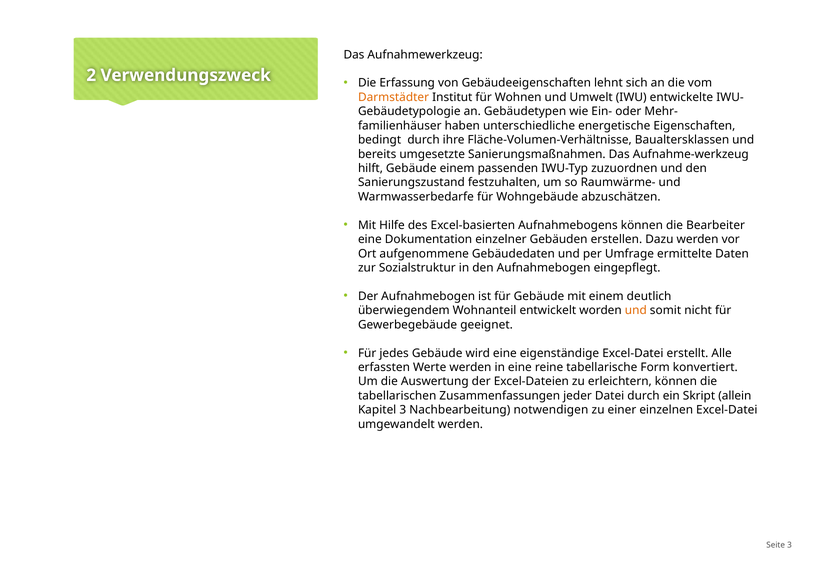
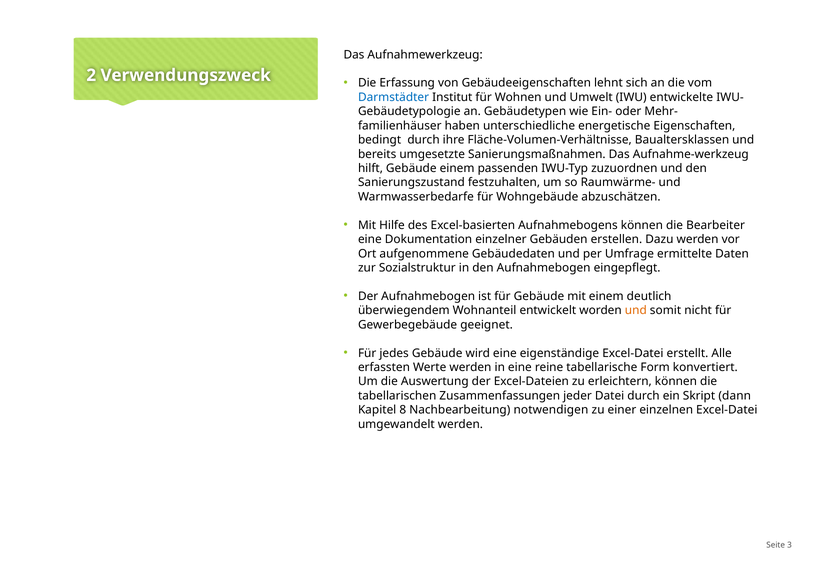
Darmstädter colour: orange -> blue (394, 97)
allein: allein -> dann (735, 396)
Kapitel 3: 3 -> 8 (403, 410)
